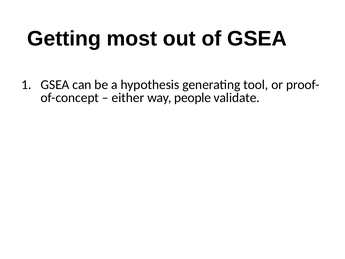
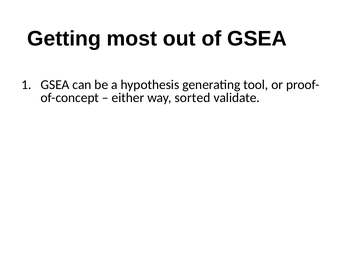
people: people -> sorted (192, 98)
